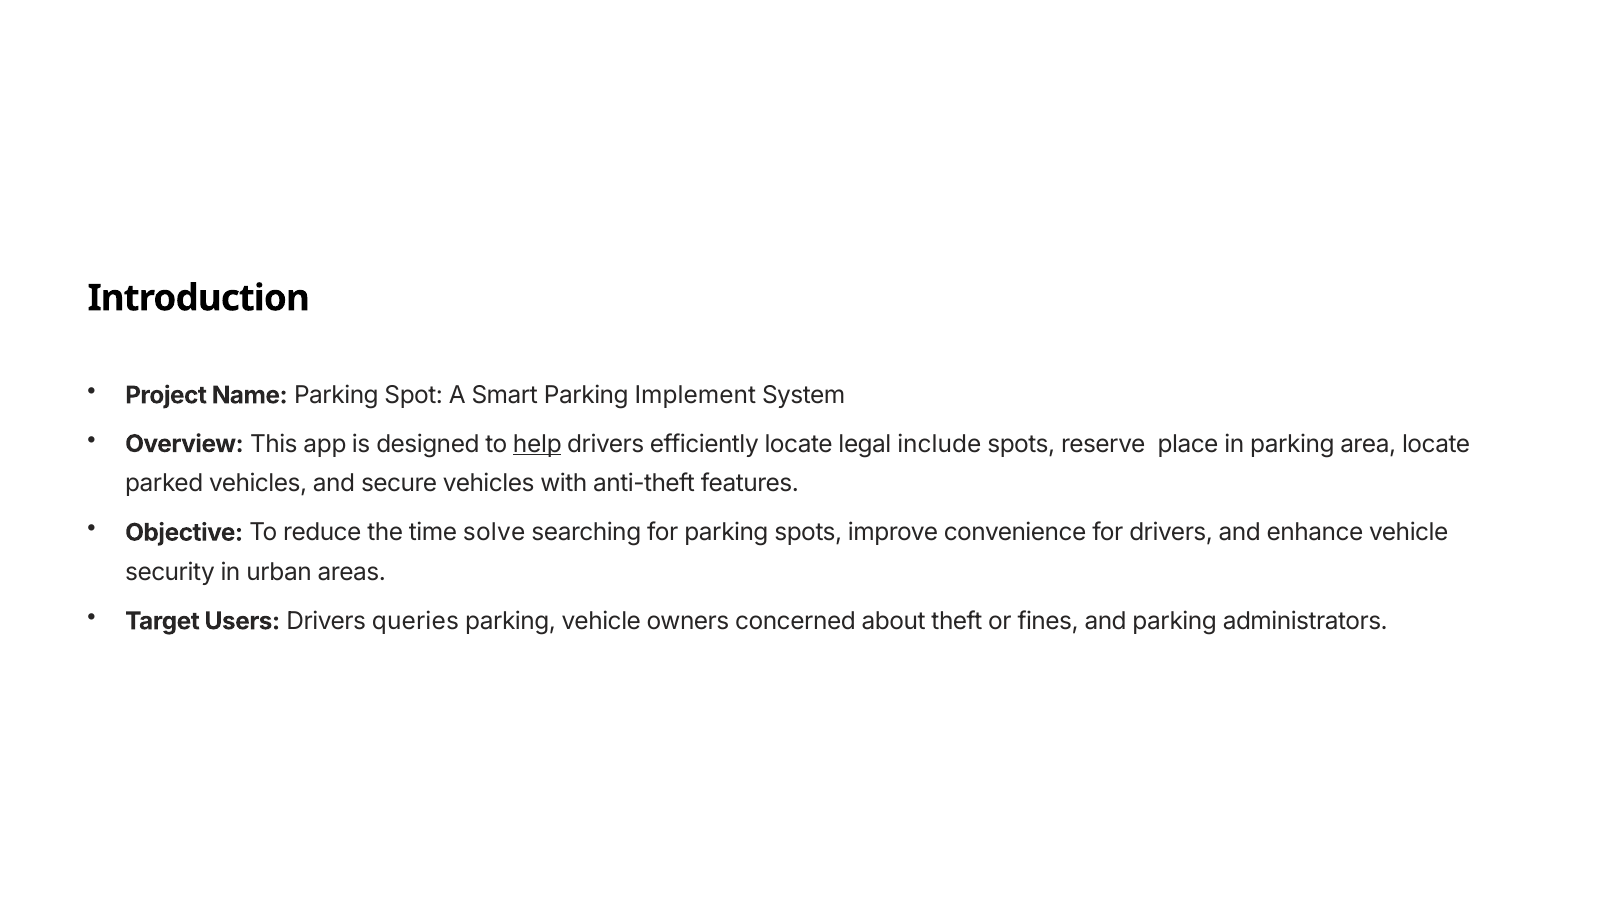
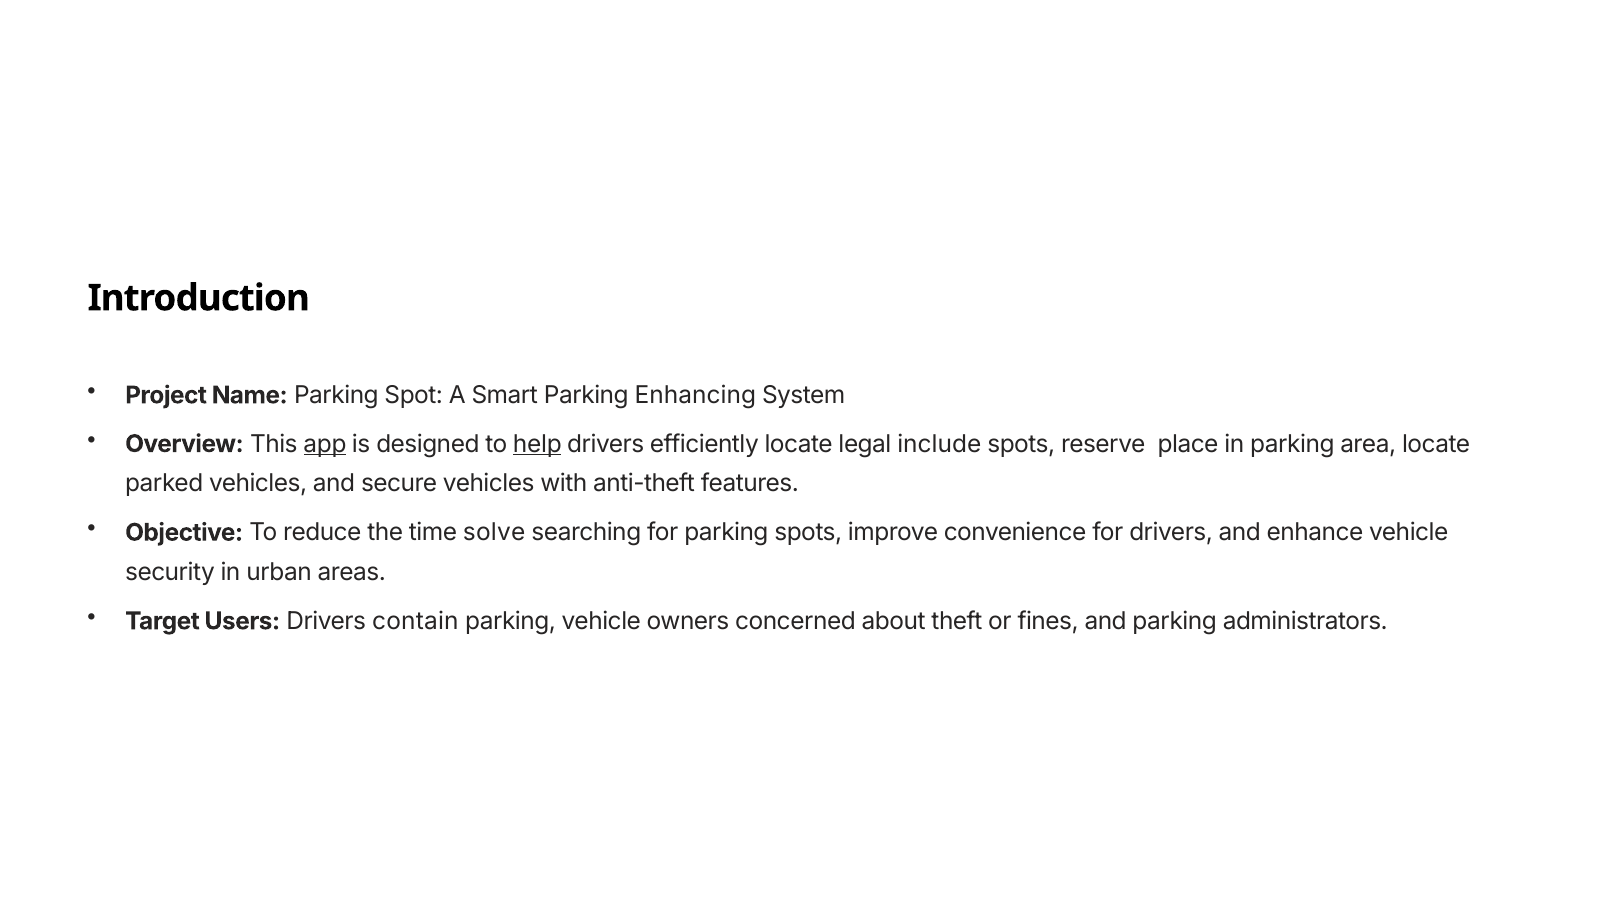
Implement: Implement -> Enhancing (695, 395)
app underline: none -> present (325, 444)
queries: queries -> contain (415, 621)
